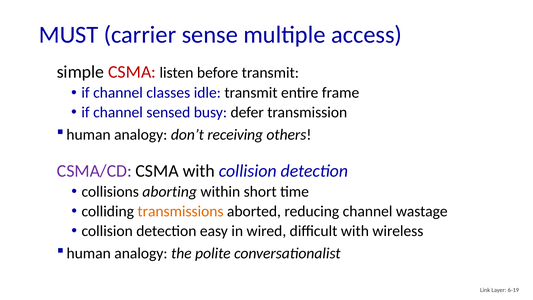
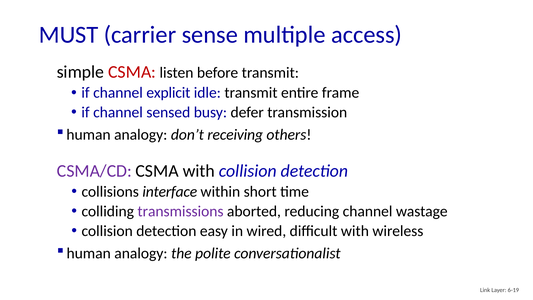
classes: classes -> explicit (168, 93)
aborting: aborting -> interface (170, 192)
transmissions colour: orange -> purple (180, 211)
